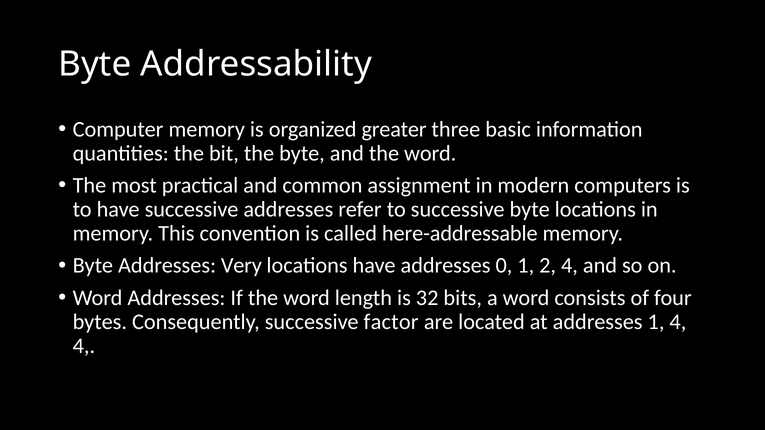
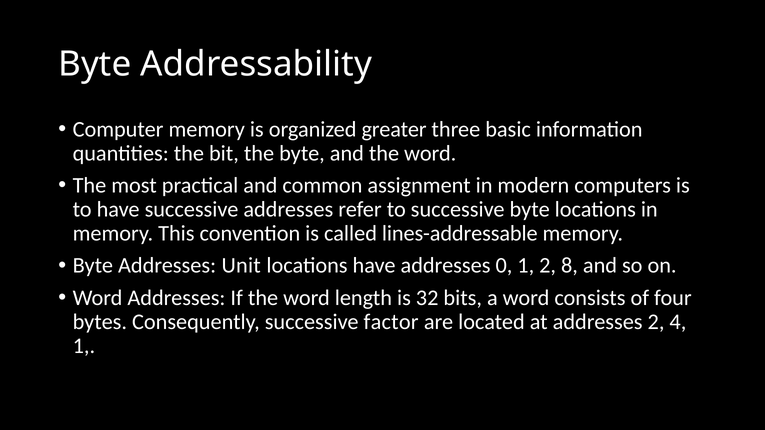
here-addressable: here-addressable -> lines-addressable (460, 234)
Very: Very -> Unit (241, 266)
2 4: 4 -> 8 (570, 266)
addresses 1: 1 -> 2 (656, 322)
4: 4 -> 1 (84, 346)
